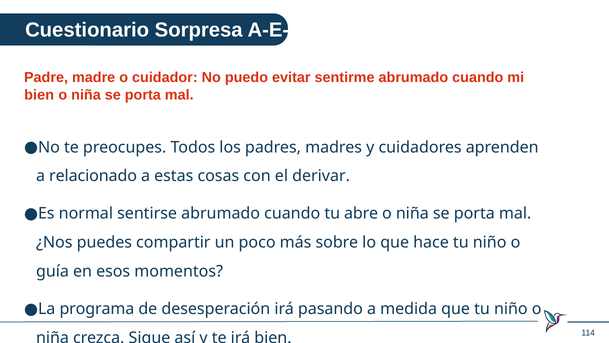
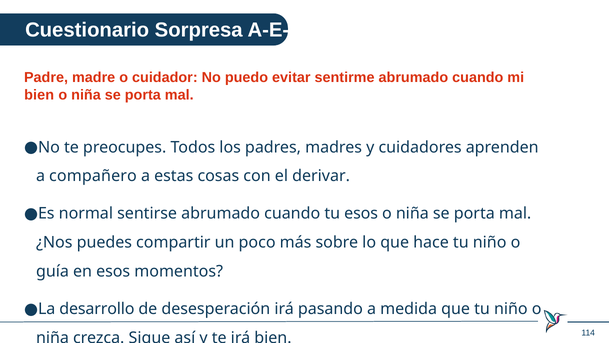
relacionado: relacionado -> compañero (93, 176)
tu abre: abre -> esos (361, 213)
programa: programa -> desarrollo (97, 309)
